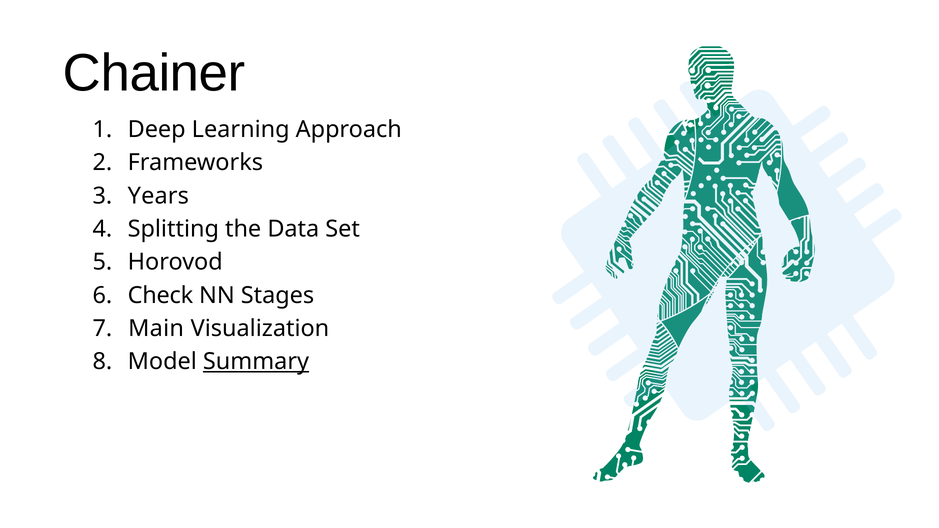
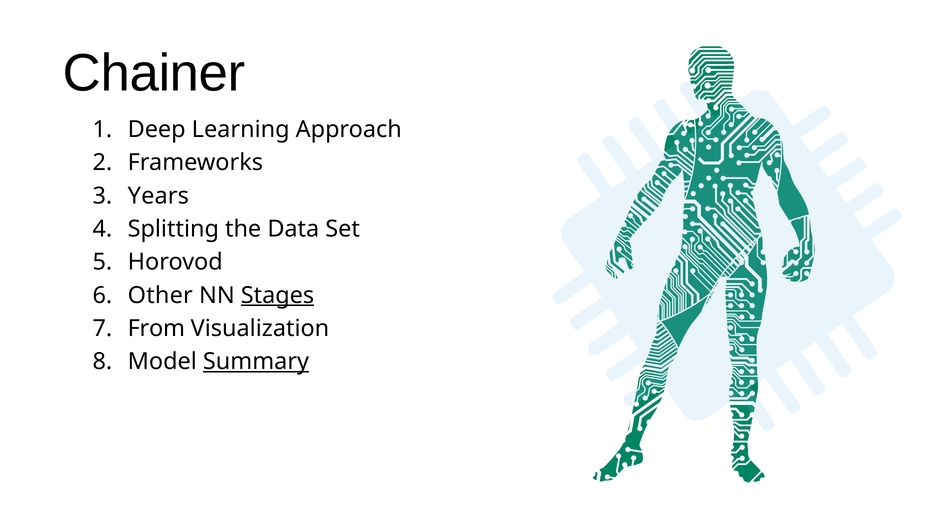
Check: Check -> Other (160, 295)
Stages underline: none -> present (278, 295)
Main: Main -> From (156, 329)
